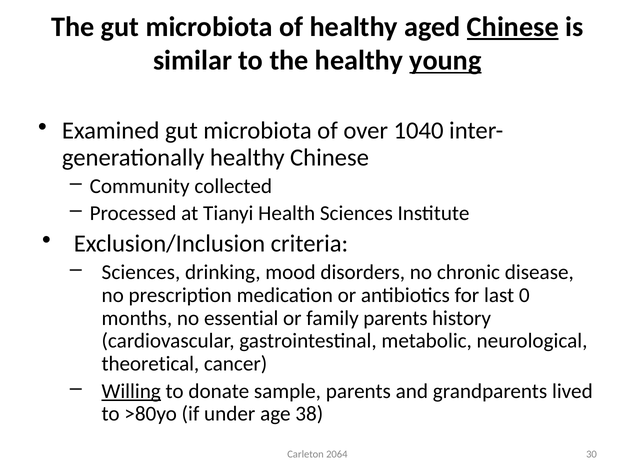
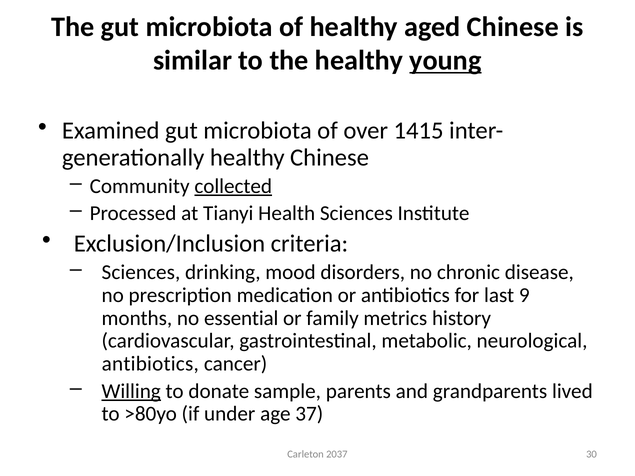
Chinese underline: present -> none (513, 27)
1040: 1040 -> 1415 (419, 131)
collected underline: none -> present (233, 186)
0: 0 -> 9 (524, 295)
family parents: parents -> metrics (395, 318)
theoretical: theoretical -> antibiotics (150, 364)
38: 38 -> 37 (309, 414)
2064: 2064 -> 2037 (337, 455)
